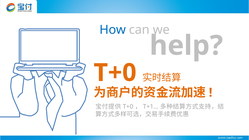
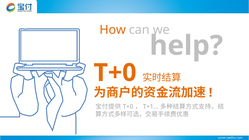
How colour: blue -> orange (113, 30)
